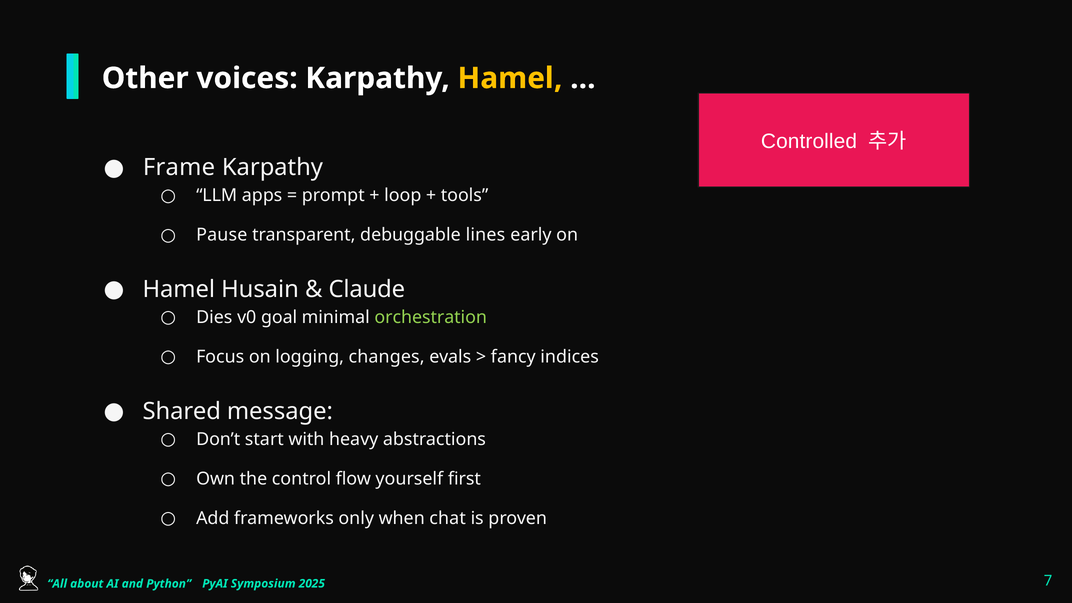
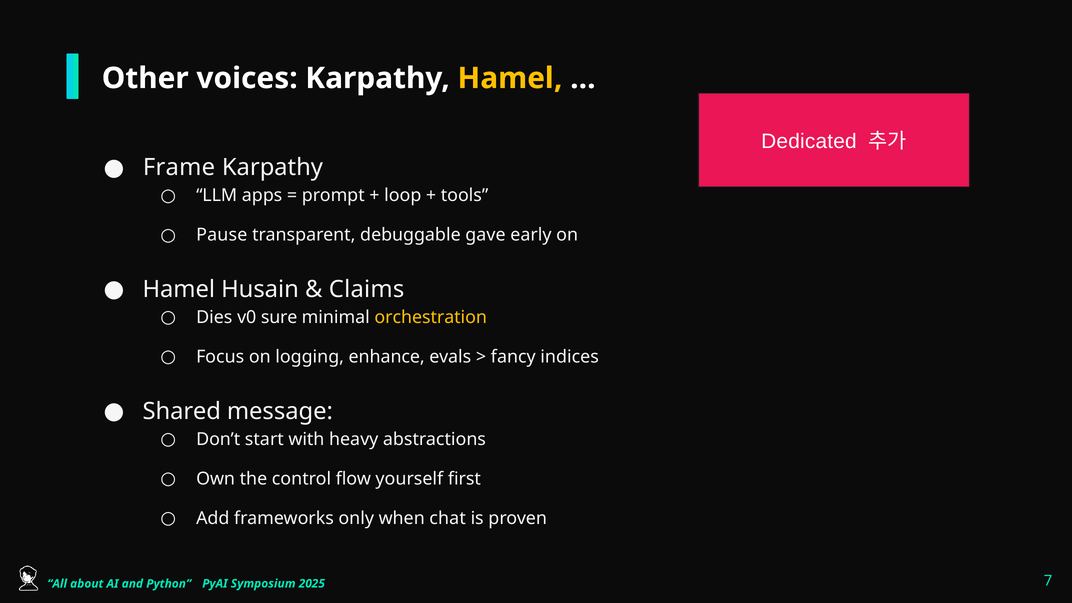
Controlled: Controlled -> Dedicated (809, 141)
lines: lines -> gave (485, 235)
Claude: Claude -> Claims (367, 290)
goal: goal -> sure (279, 317)
orchestration colour: light green -> yellow (431, 317)
changes: changes -> enhance (387, 357)
